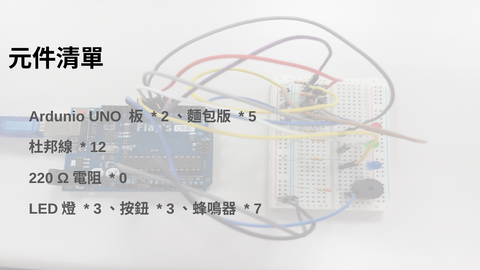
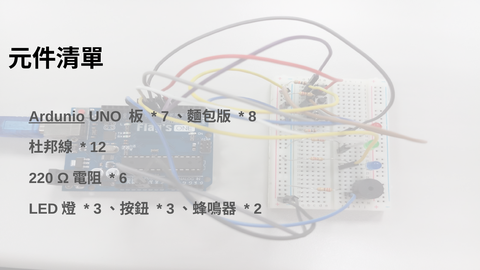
Ardunio underline: none -> present (57, 117)
2: 2 -> 7 (165, 117)
5: 5 -> 8 (252, 117)
0: 0 -> 6 (123, 178)
7: 7 -> 2 (258, 209)
